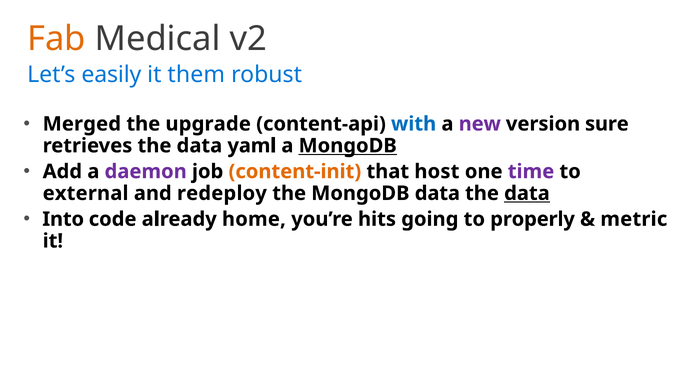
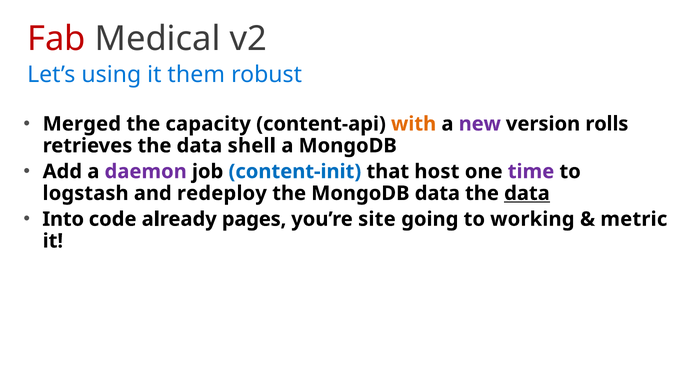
Fab colour: orange -> red (56, 39)
easily: easily -> using (111, 75)
upgrade: upgrade -> capacity (208, 124)
with colour: blue -> orange (414, 124)
sure: sure -> rolls (607, 124)
yaml: yaml -> shell (252, 146)
MongoDB underline: present -> none (348, 146)
content-init colour: orange -> blue (295, 172)
external: external -> logstash (86, 193)
home: home -> pages (254, 219)
hits: hits -> site (377, 219)
properly: properly -> working (532, 219)
